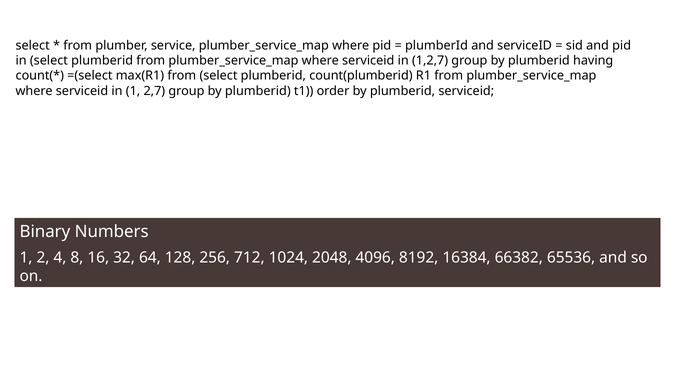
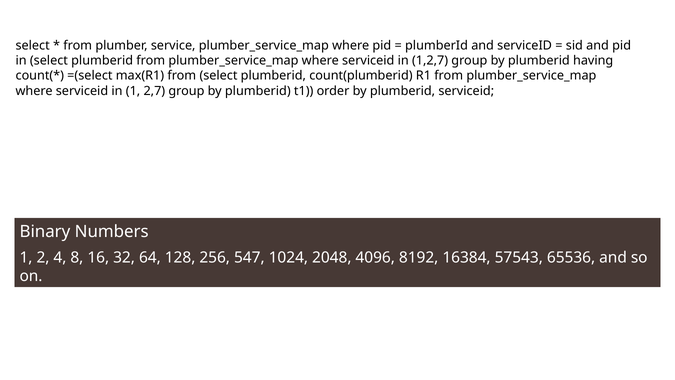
712: 712 -> 547 (249, 258)
66382: 66382 -> 57543 (519, 258)
